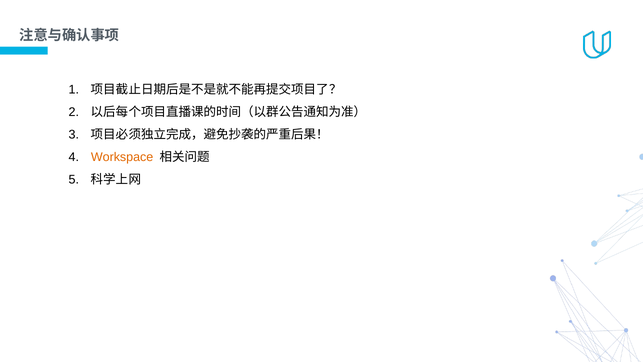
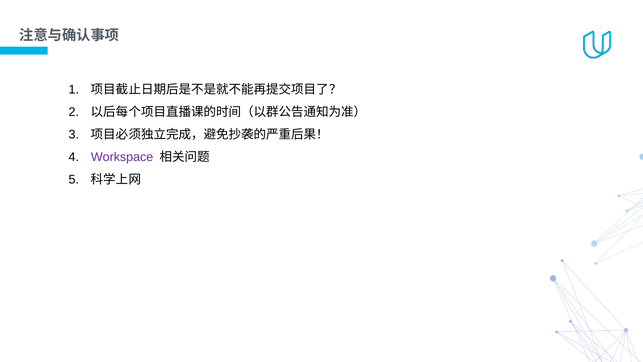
Workspace colour: orange -> purple (122, 157)
